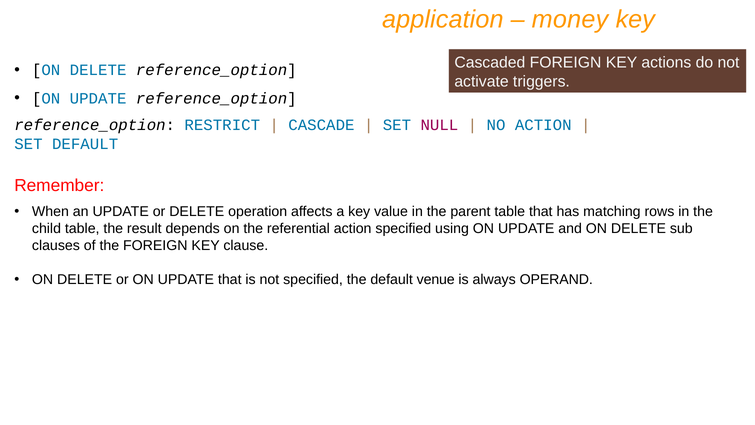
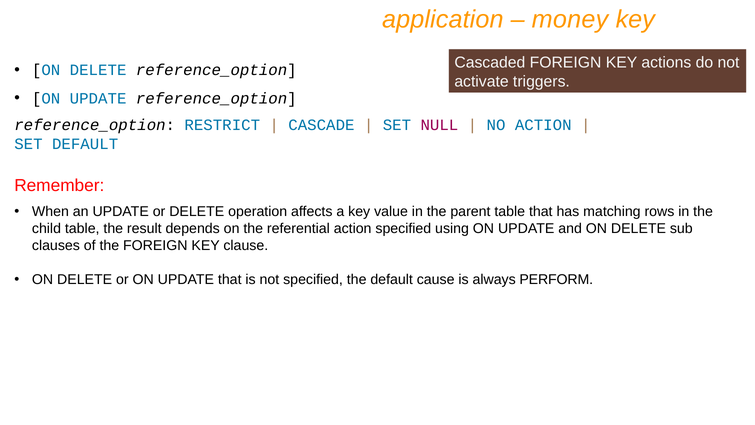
venue: venue -> cause (436, 279)
OPERAND: OPERAND -> PERFORM (556, 279)
